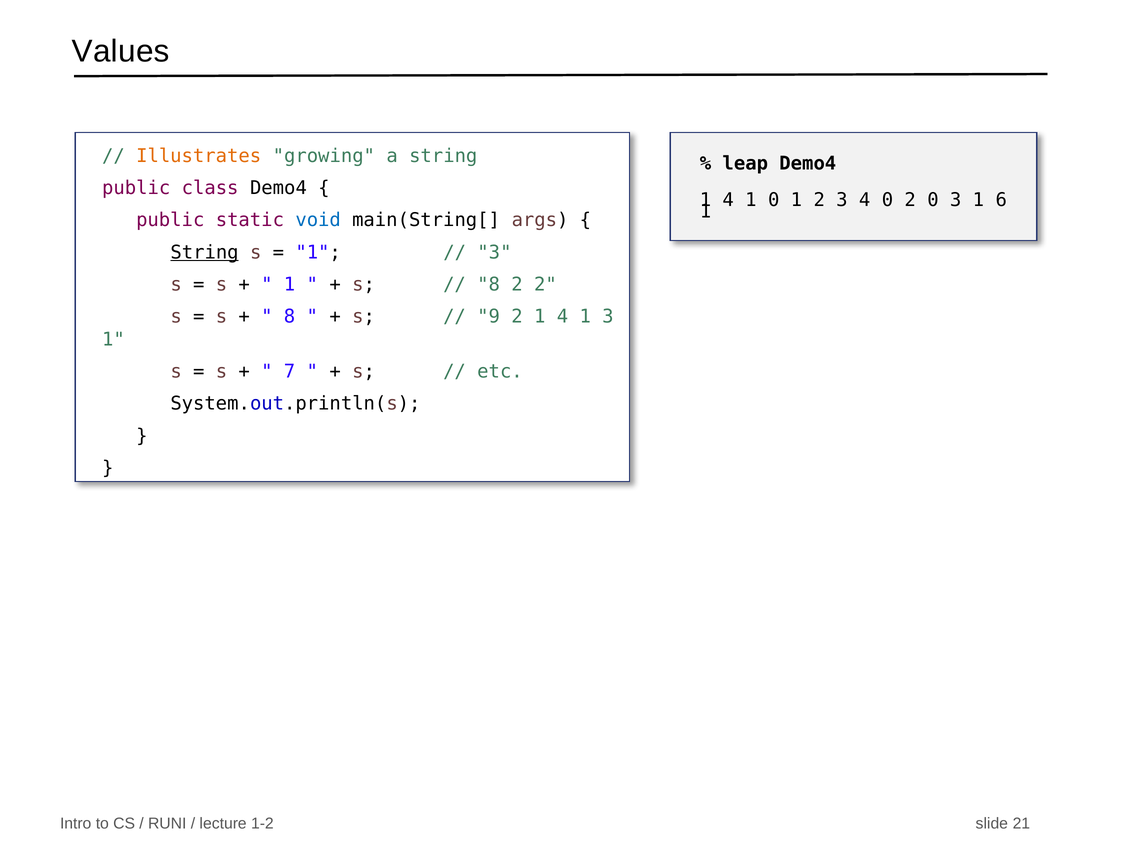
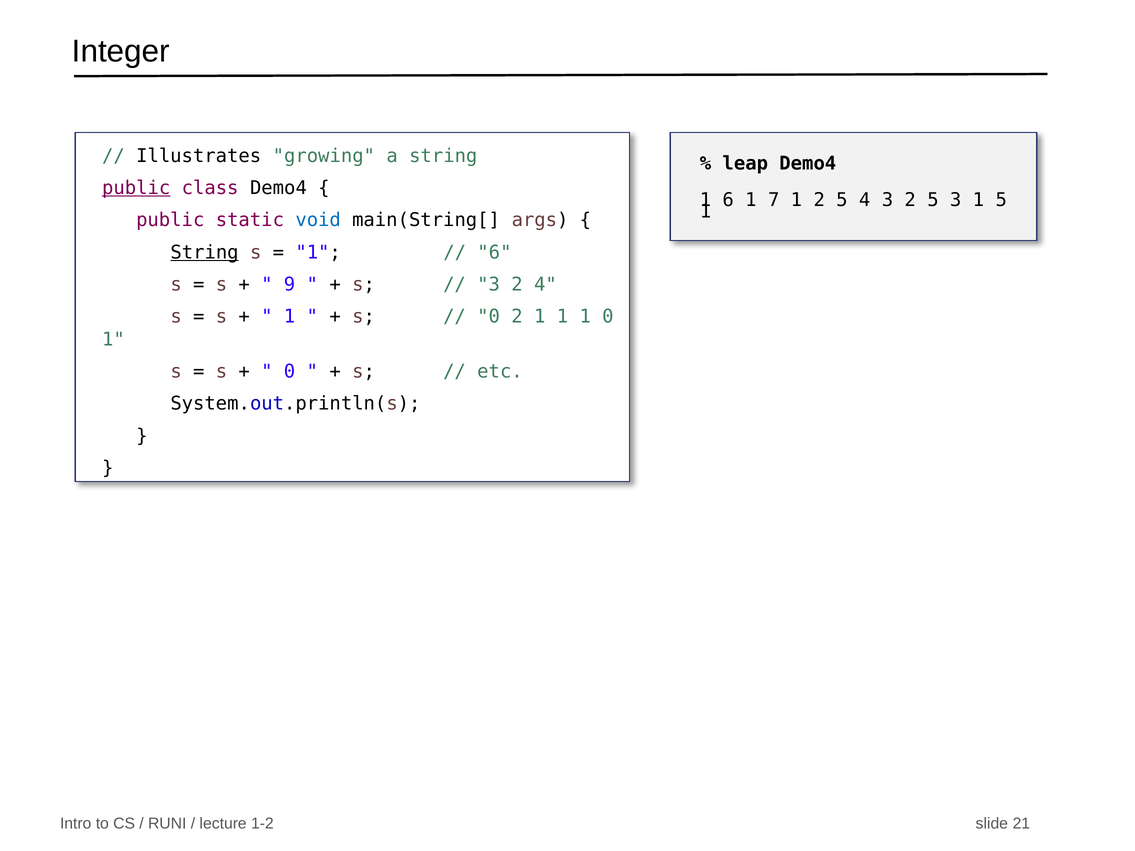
Values: Values -> Integer (121, 51)
Illustrates colour: orange -> black (199, 156)
public underline: none -> present (136, 188)
4: 4 -> 6 (728, 200)
1 0: 0 -> 7 (774, 200)
1 2 3: 3 -> 5 (842, 200)
4 0: 0 -> 3 (887, 200)
0: 0 -> 5 (933, 200)
1 6: 6 -> 5 (1001, 200)
3: 3 -> 6 (494, 252)
1: 1 -> 9 (290, 285)
8: 8 -> 3 (489, 285)
2 2: 2 -> 4 (545, 285)
8: 8 -> 1 (290, 317)
9: 9 -> 0 (489, 317)
2 1 4: 4 -> 1 (563, 317)
1 3: 3 -> 0 (608, 317)
7: 7 -> 0 (290, 372)
